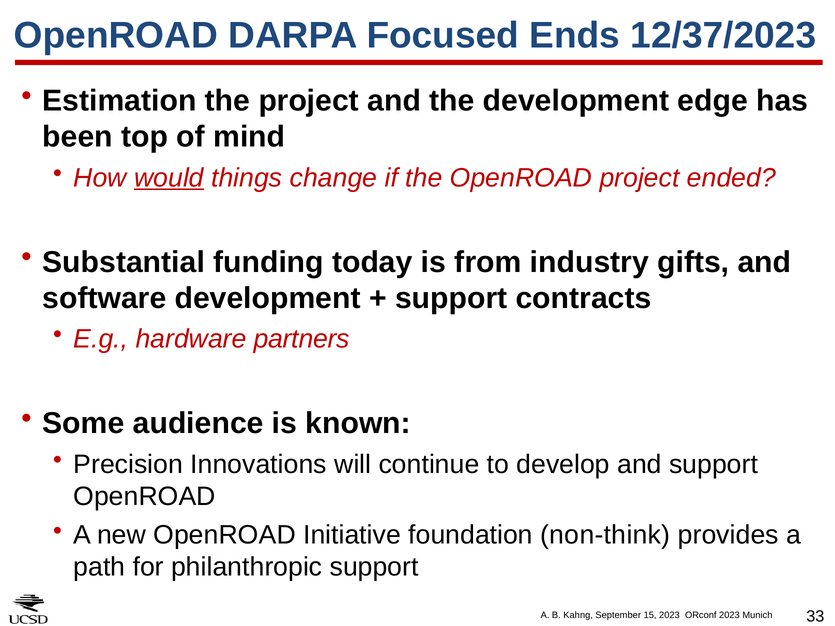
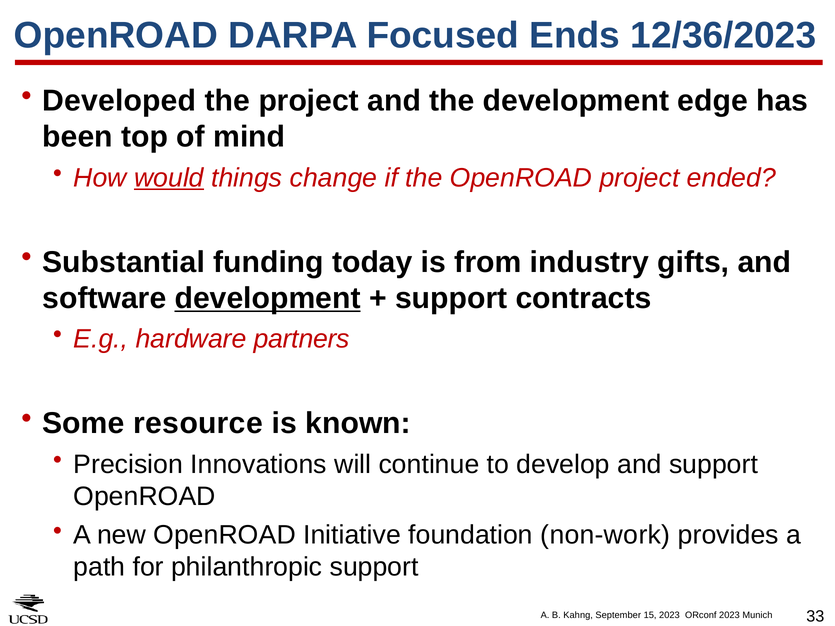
12/37/2023: 12/37/2023 -> 12/36/2023 (723, 36)
Estimation: Estimation -> Developed (119, 101)
development underline: none -> present (268, 298)
audience: audience -> resource (198, 424)
non-think: non-think -> non-work (605, 535)
